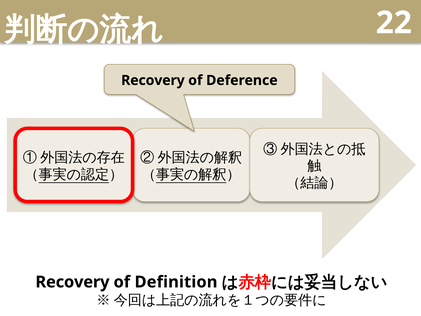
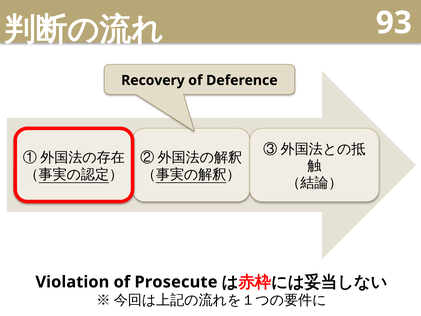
22: 22 -> 93 (394, 23)
Recovery: Recovery -> Violation (72, 282)
Definition: Definition -> Prosecute (176, 282)
